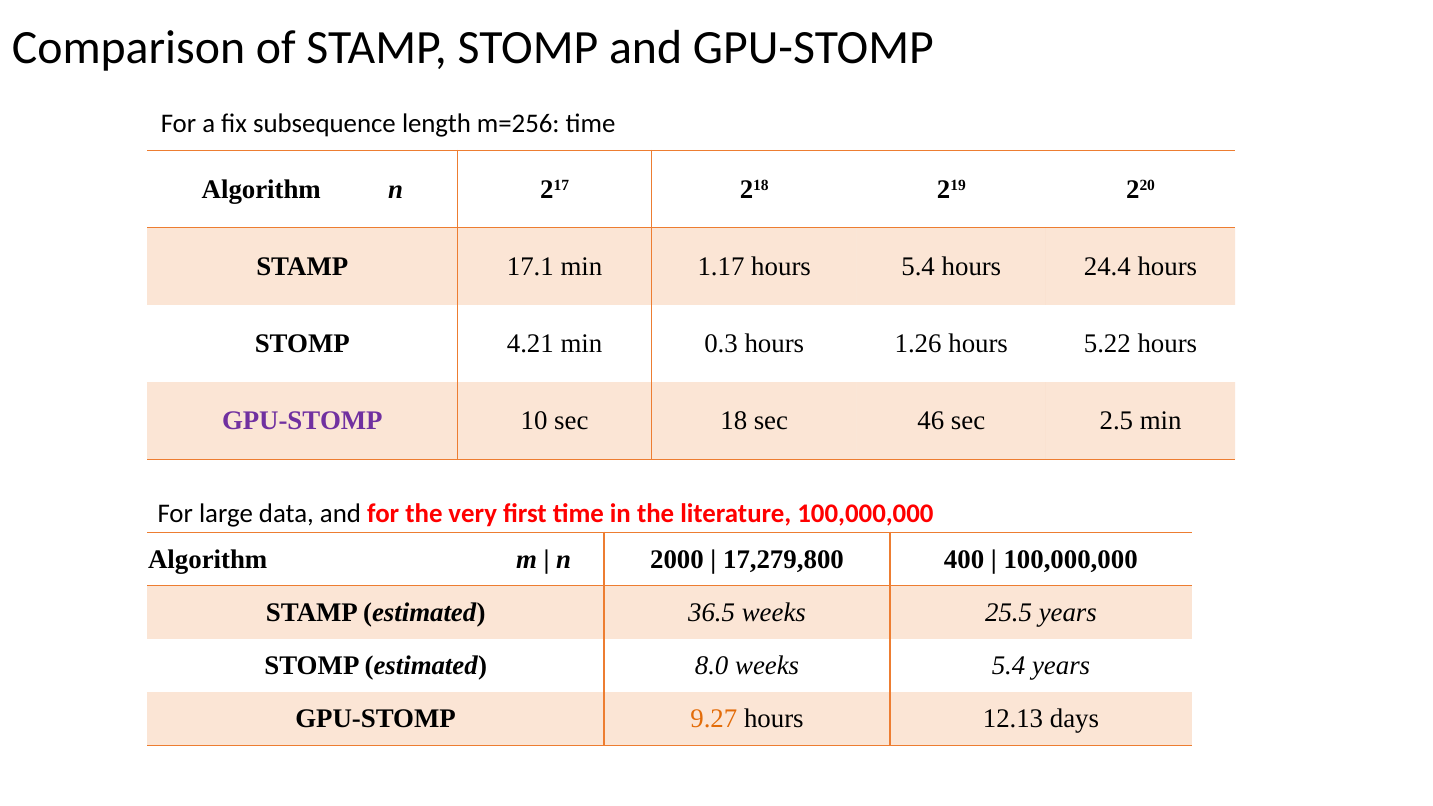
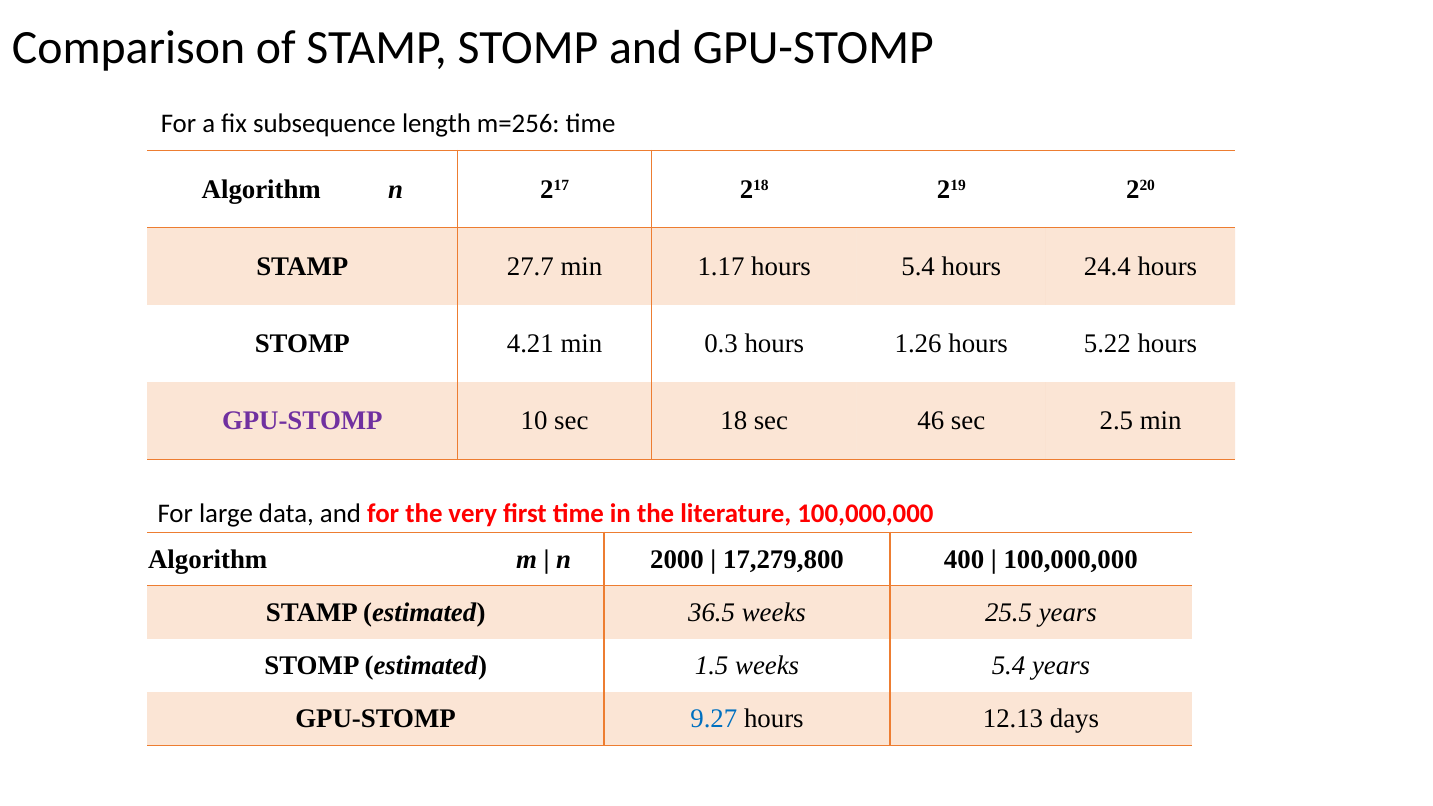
17.1: 17.1 -> 27.7 (530, 267)
8.0: 8.0 -> 1.5 (712, 666)
9.27 colour: orange -> blue (714, 719)
